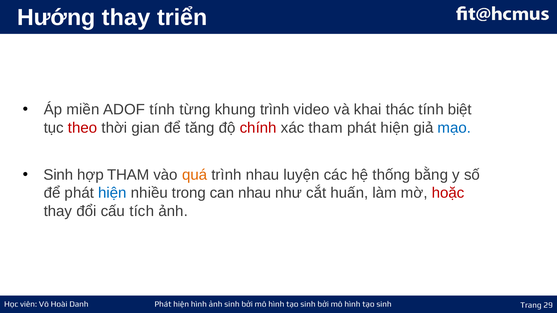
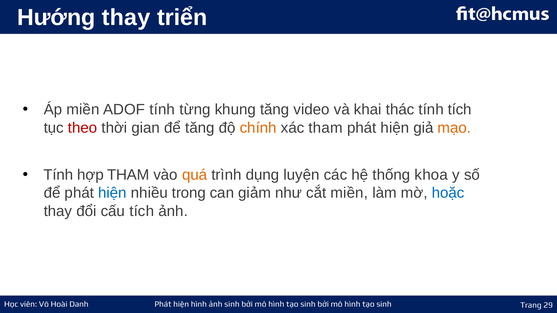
khung trình: trình -> tăng (275, 110)
tính biệt: biệt -> tích (460, 110)
chính colour: red -> orange (258, 128)
mạo colour: blue -> orange (454, 128)
Sinh: Sinh -> Tính (58, 175)
trình nhau: nhau -> dụng (263, 175)
bằng: bằng -> khoa (431, 175)
can nhau: nhau -> giảm (255, 193)
cắt huấn: huấn -> miền (349, 193)
hoặc colour: red -> blue (448, 193)
